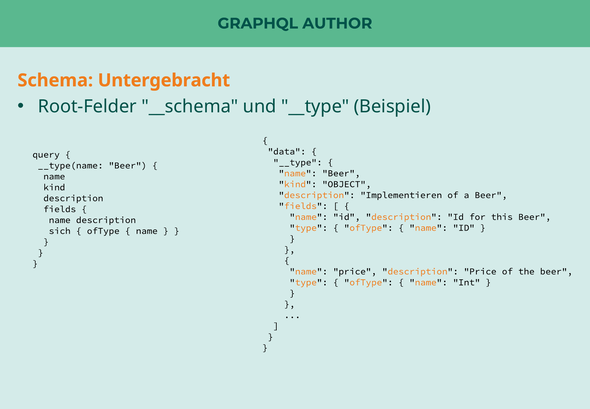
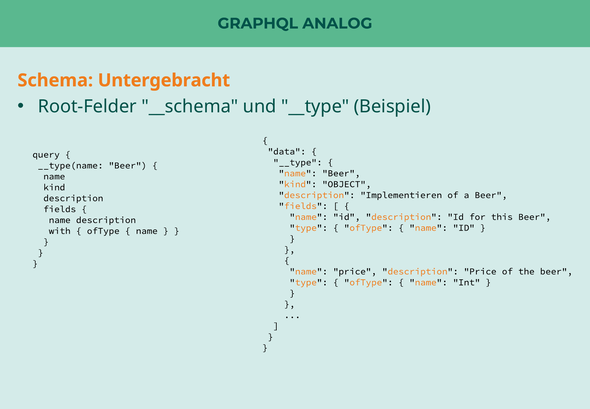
AUTHOR: AUTHOR -> ANALOG (337, 23)
sich: sich -> with (60, 231)
